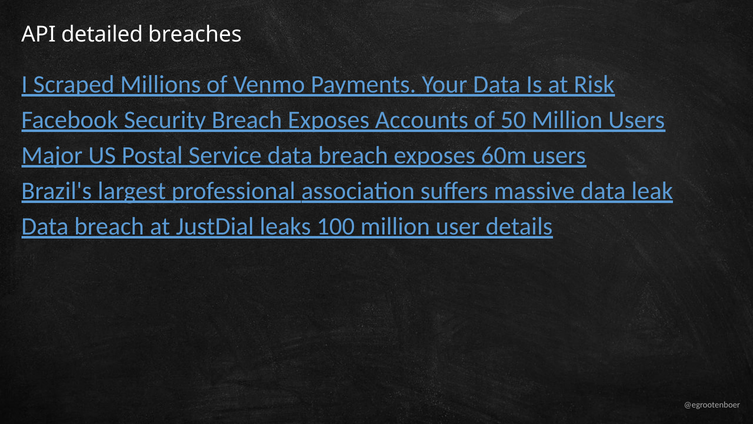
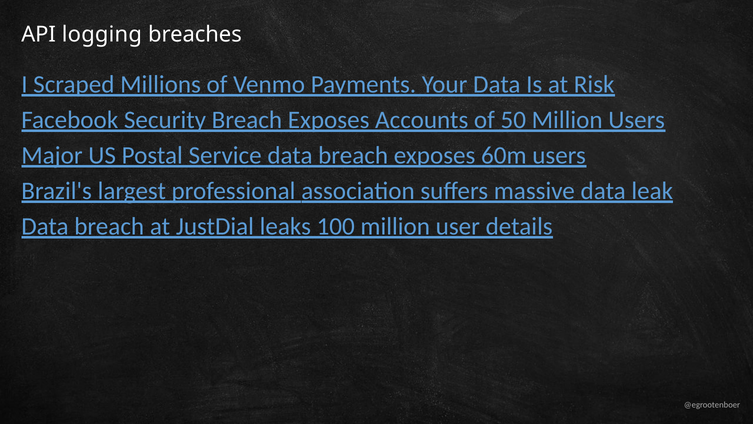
detailed: detailed -> logging (102, 34)
